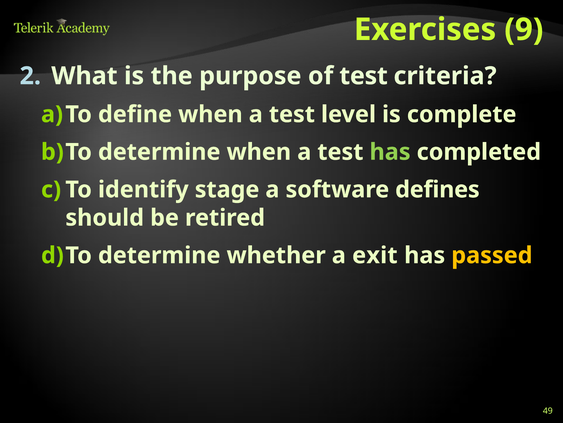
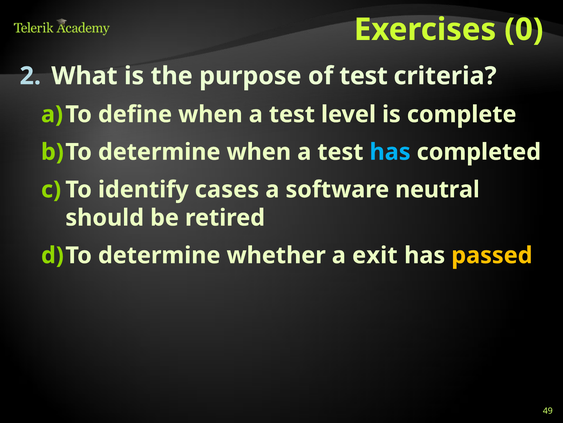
9: 9 -> 0 (524, 30)
has colour: light green -> light blue (390, 152)
stage: stage -> cases (227, 189)
defines: defines -> neutral (437, 189)
